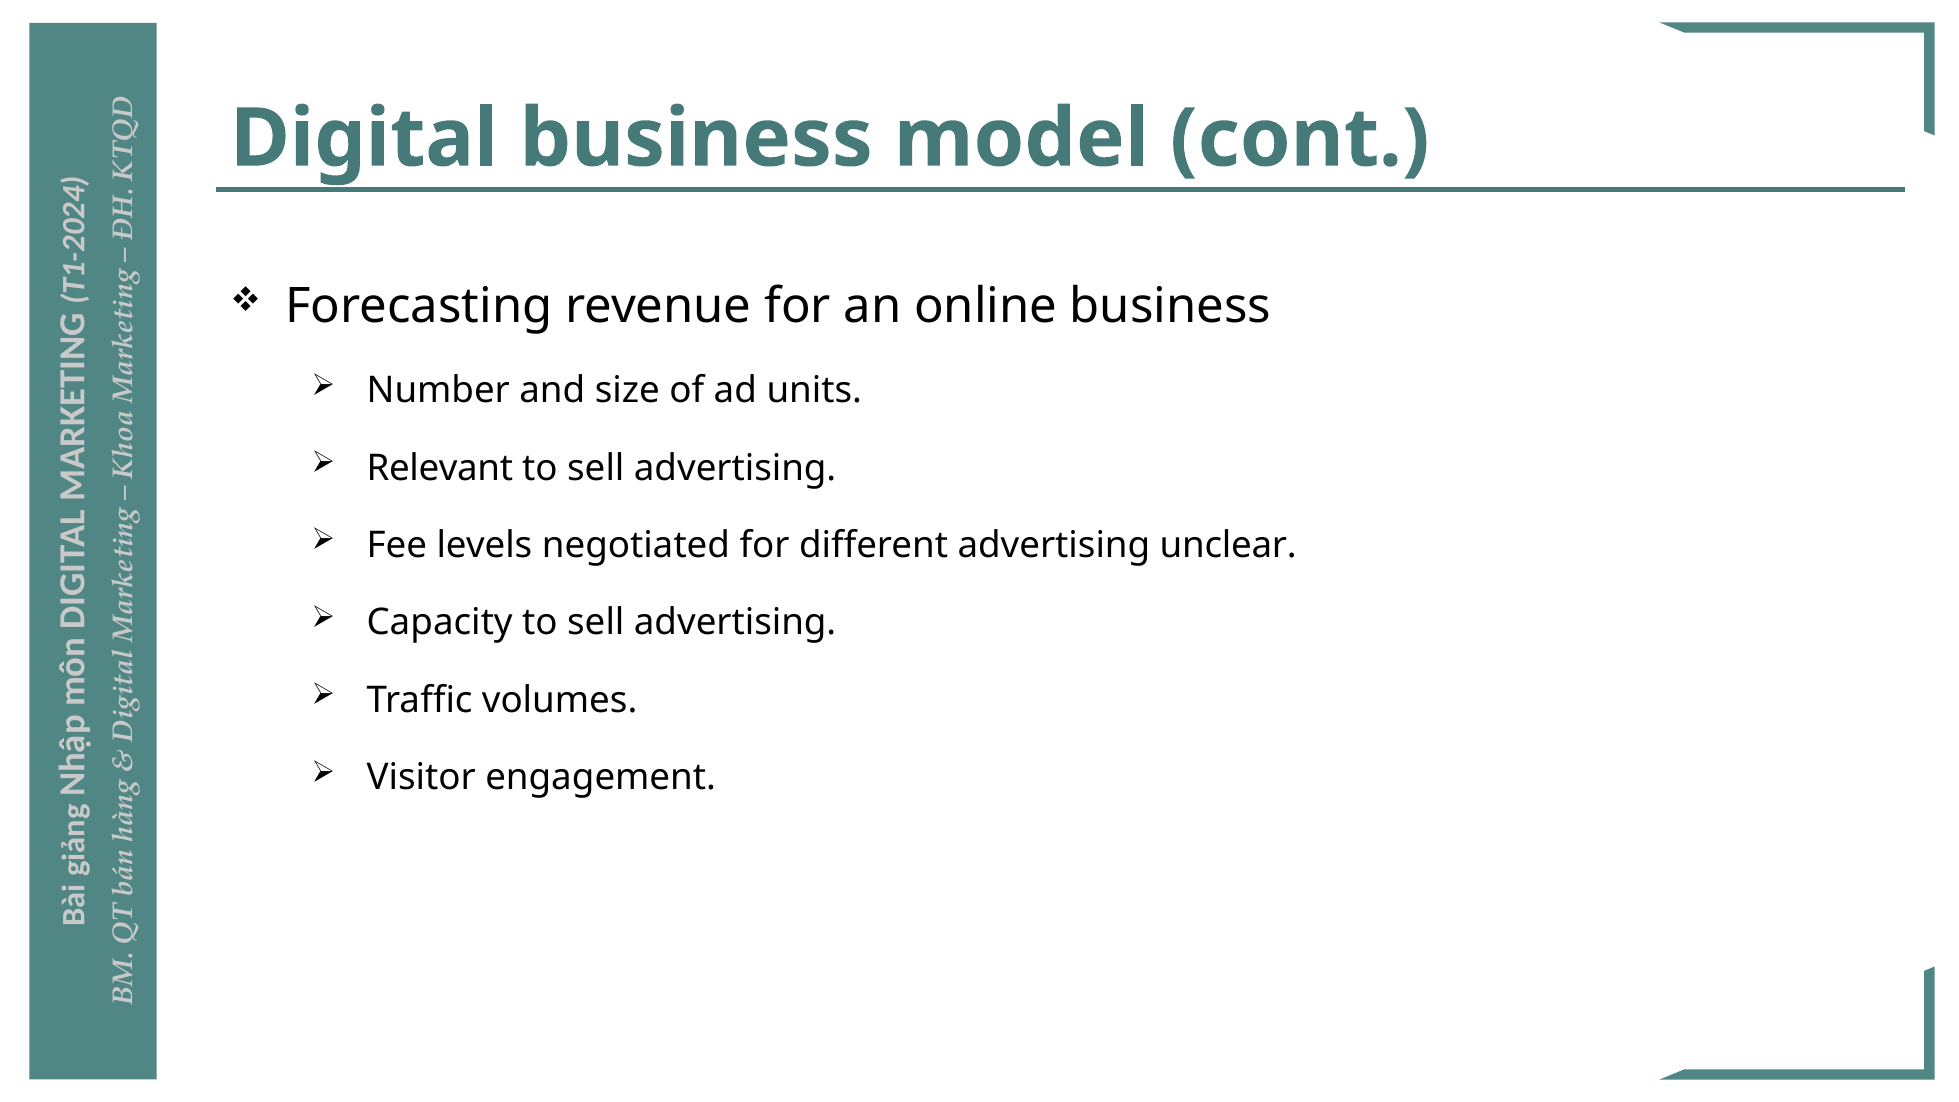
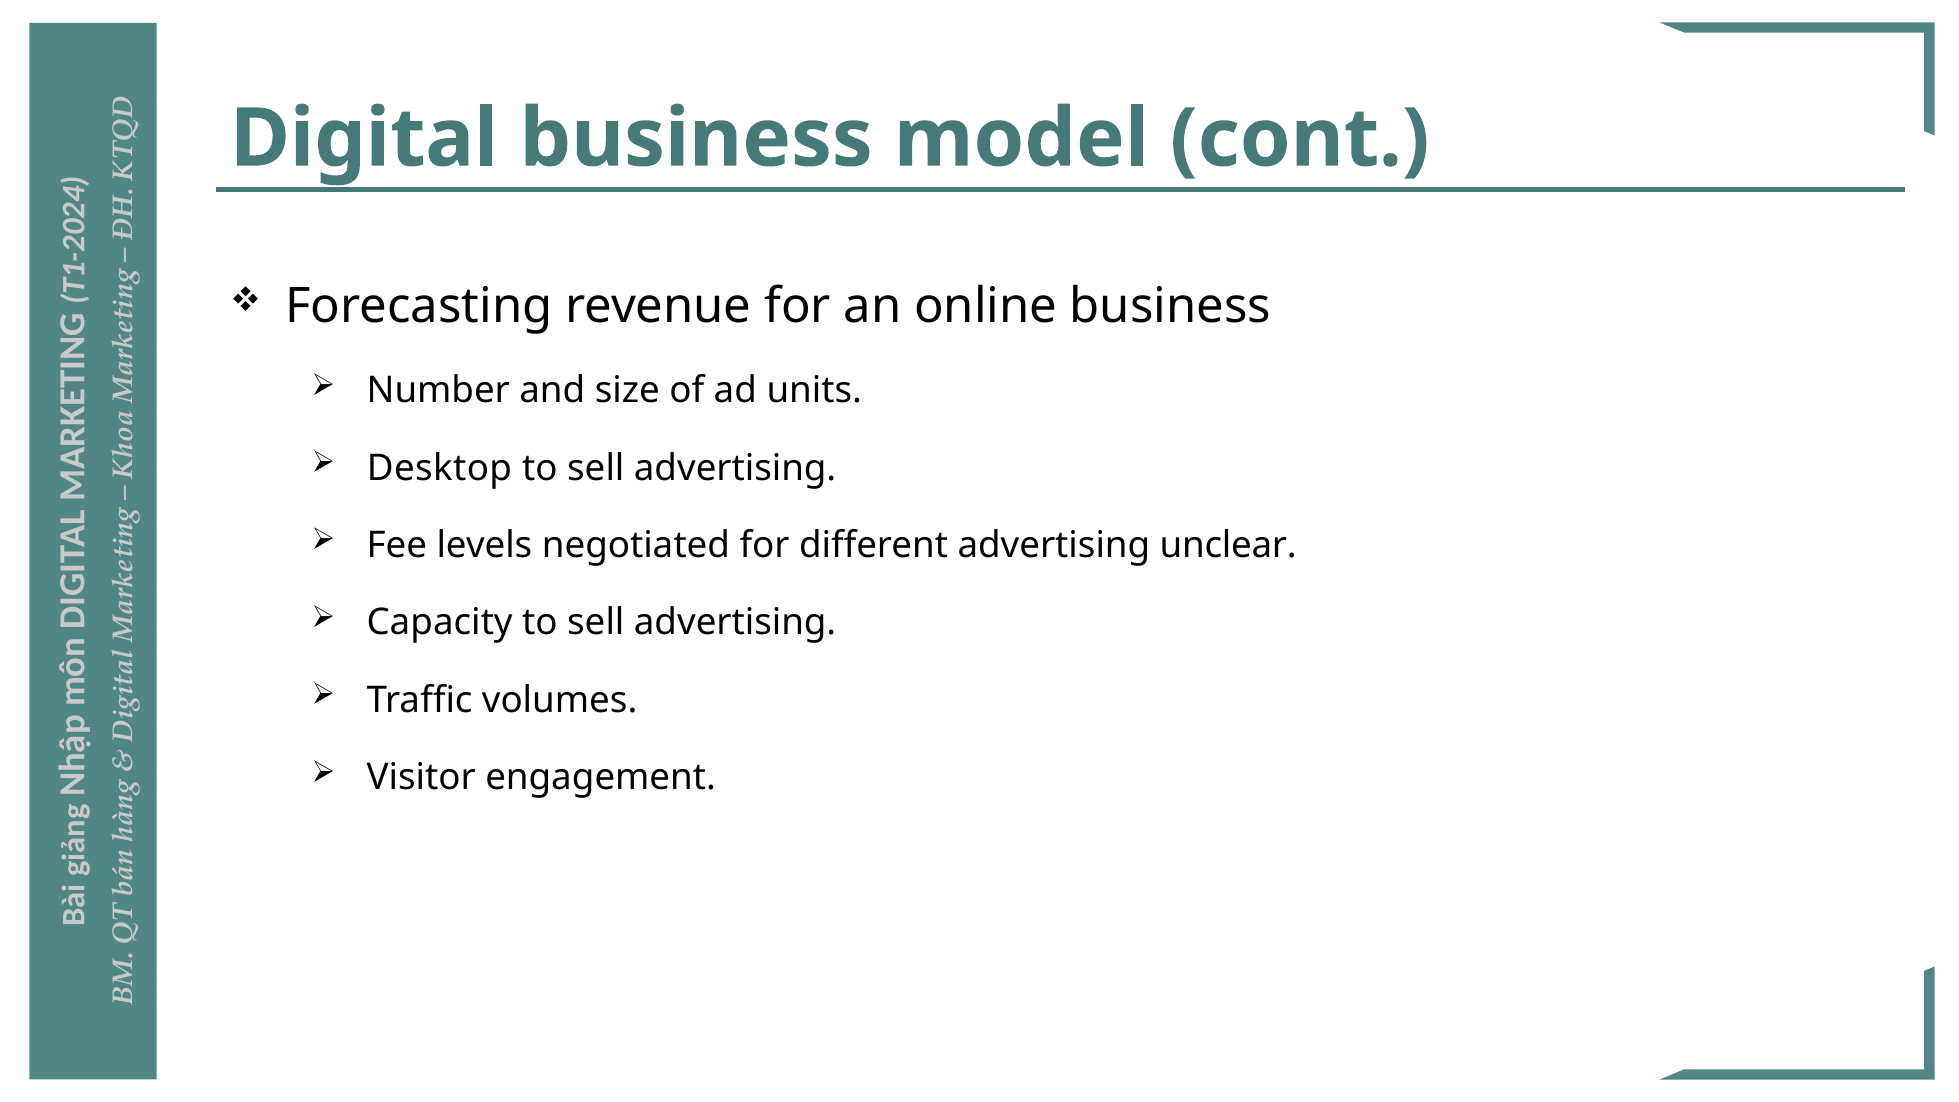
Relevant: Relevant -> Desktop (439, 468)
